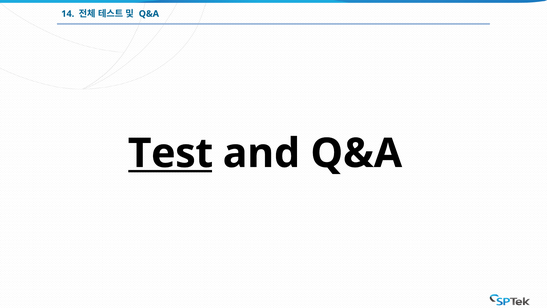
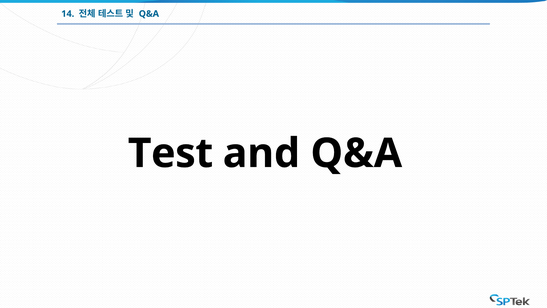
Test underline: present -> none (171, 153)
